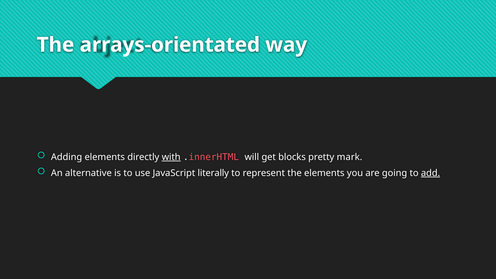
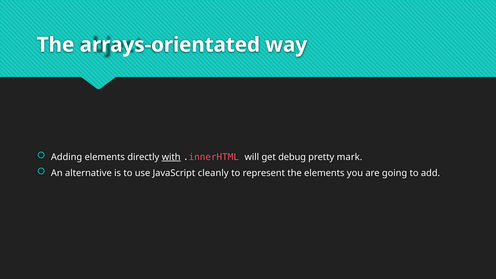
blocks: blocks -> debug (292, 157)
literally: literally -> cleanly (213, 173)
add underline: present -> none (431, 173)
